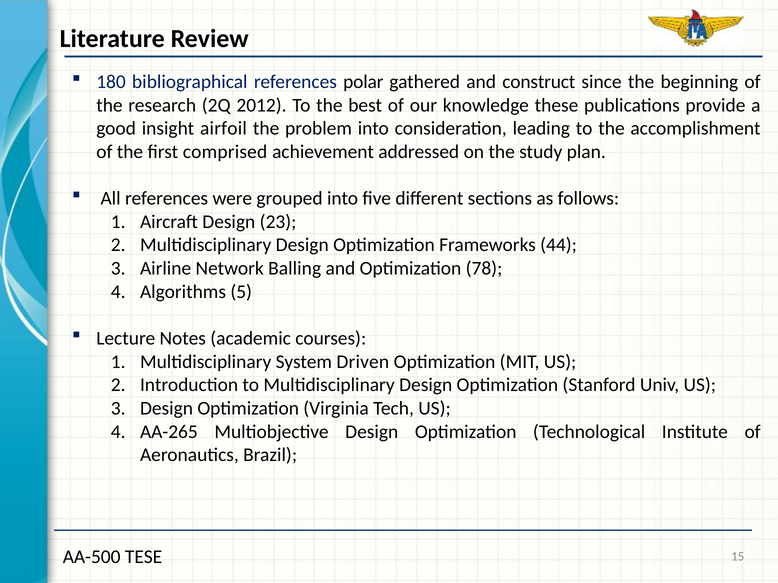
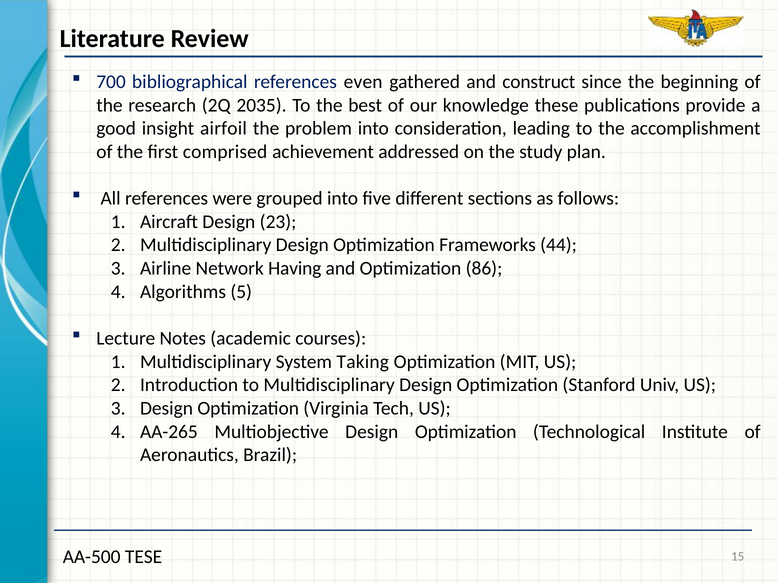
180: 180 -> 700 (111, 82)
polar: polar -> even (363, 82)
2012: 2012 -> 2035 (261, 105)
Balling: Balling -> Having (295, 269)
78: 78 -> 86 (484, 269)
Driven: Driven -> Taking (363, 362)
